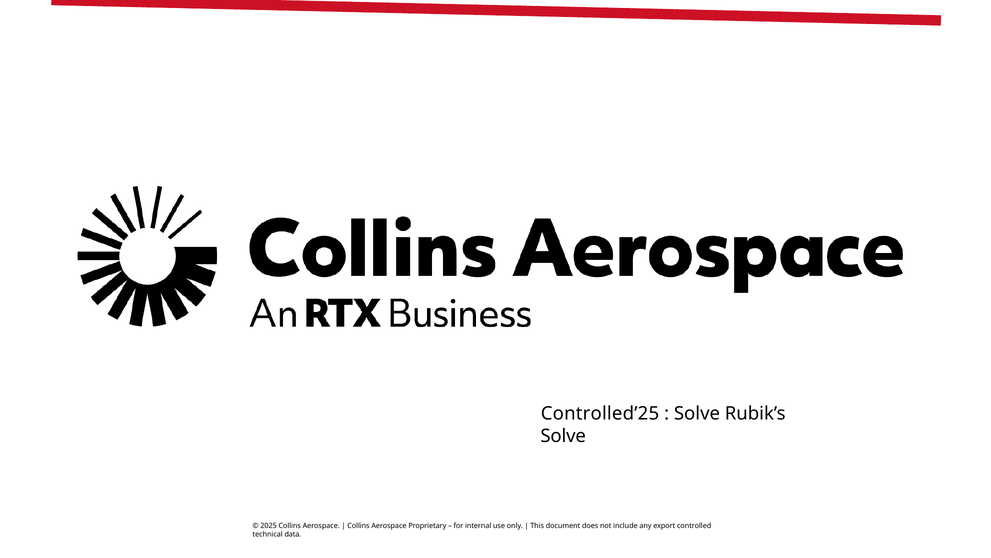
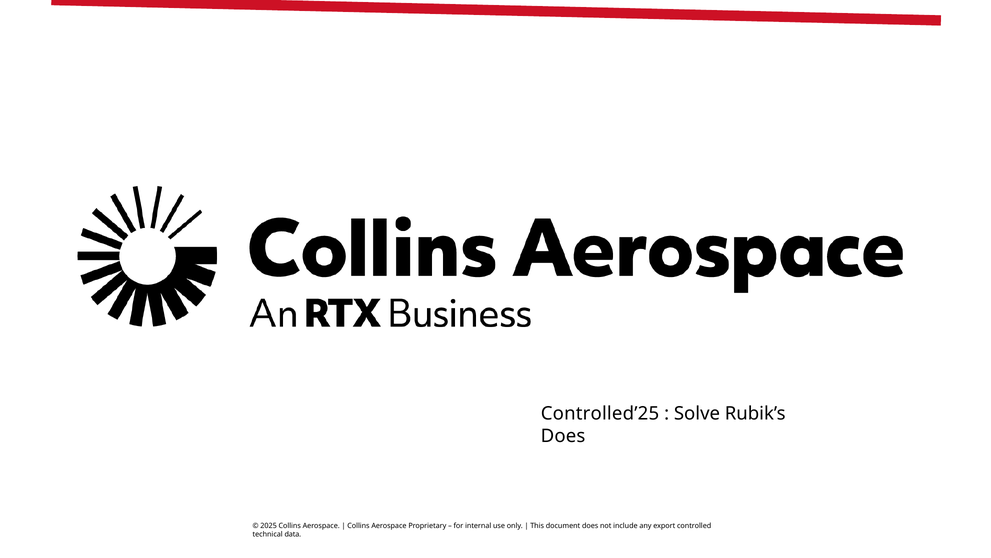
Solve: Solve -> Does (563, 435)
